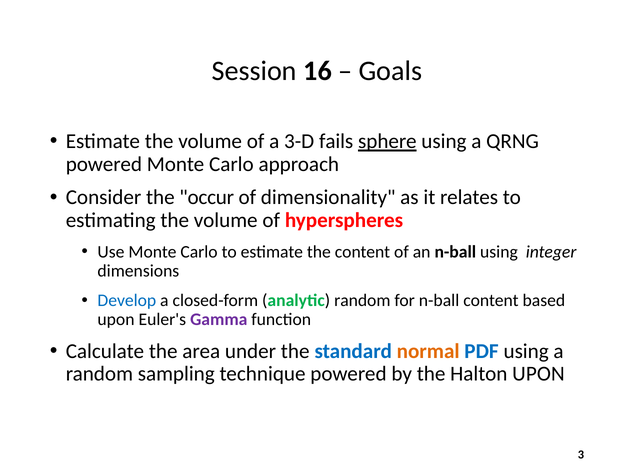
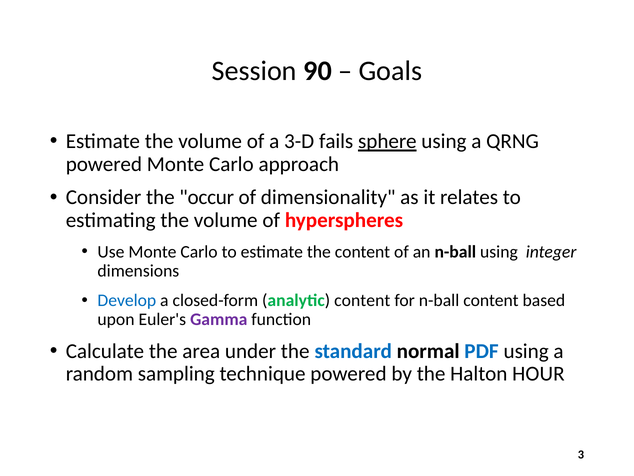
16: 16 -> 90 (318, 71)
analytic random: random -> content (362, 300)
normal colour: orange -> black (428, 351)
Halton UPON: UPON -> HOUR (538, 374)
